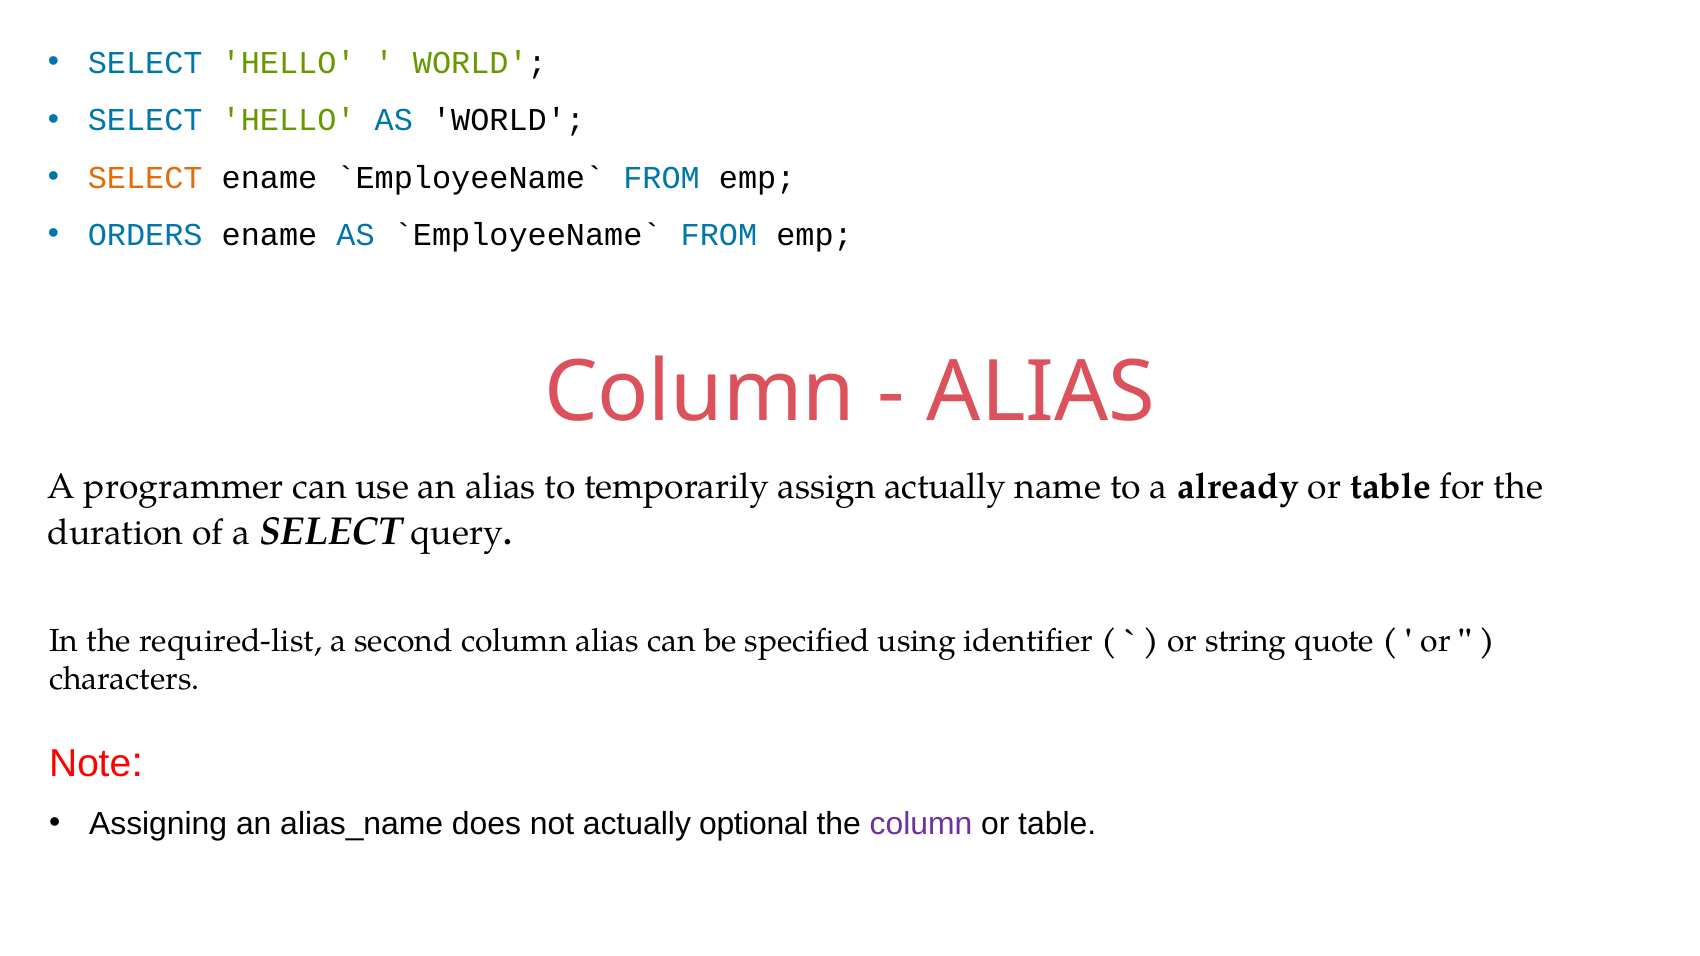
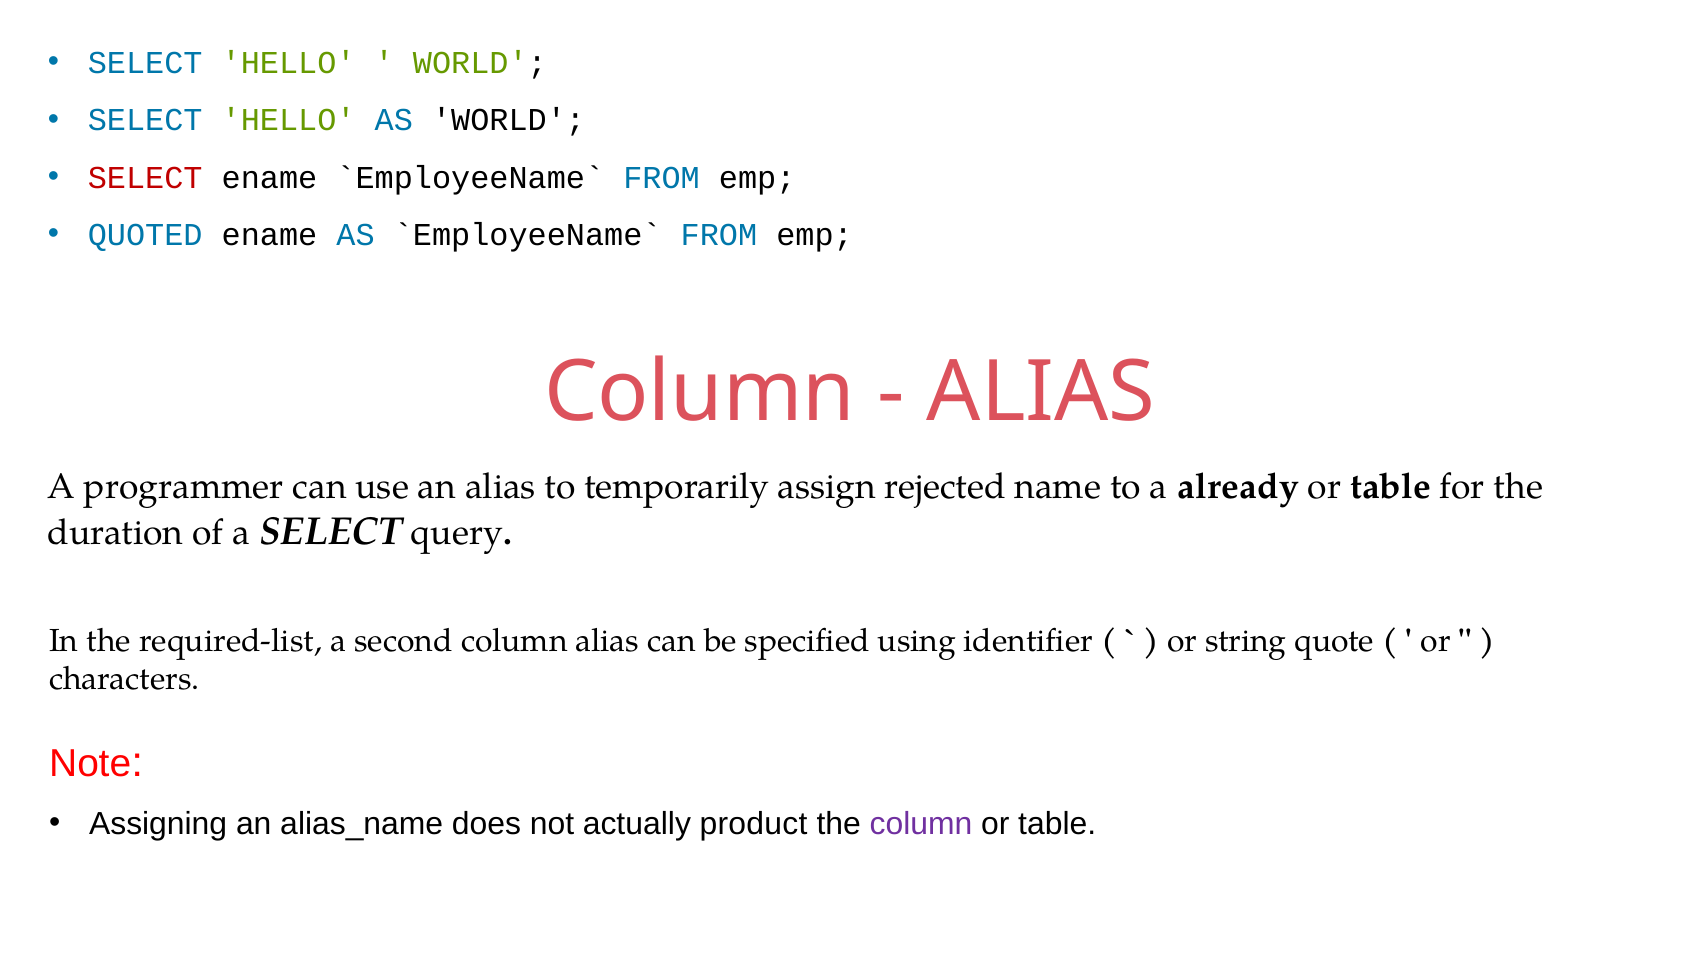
SELECT colour: orange -> red (145, 178)
ORDERS: ORDERS -> QUOTED (145, 235)
assign actually: actually -> rejected (945, 487)
optional: optional -> product (754, 824)
